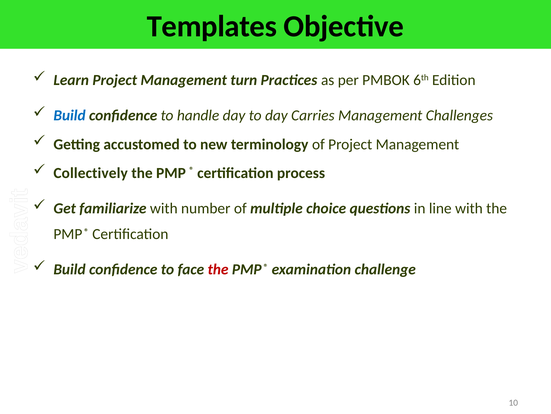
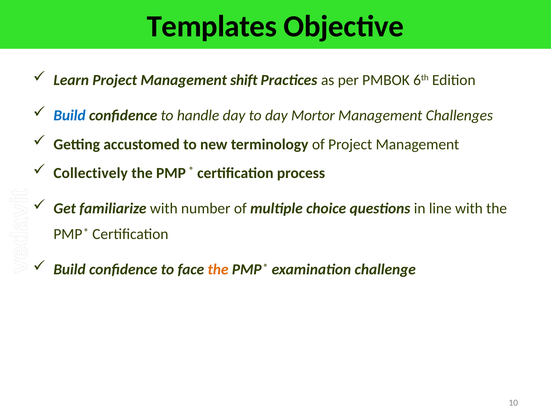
turn: turn -> shift (244, 80)
Carries: Carries -> Mortor (313, 115)
the colour: red -> orange (218, 269)
